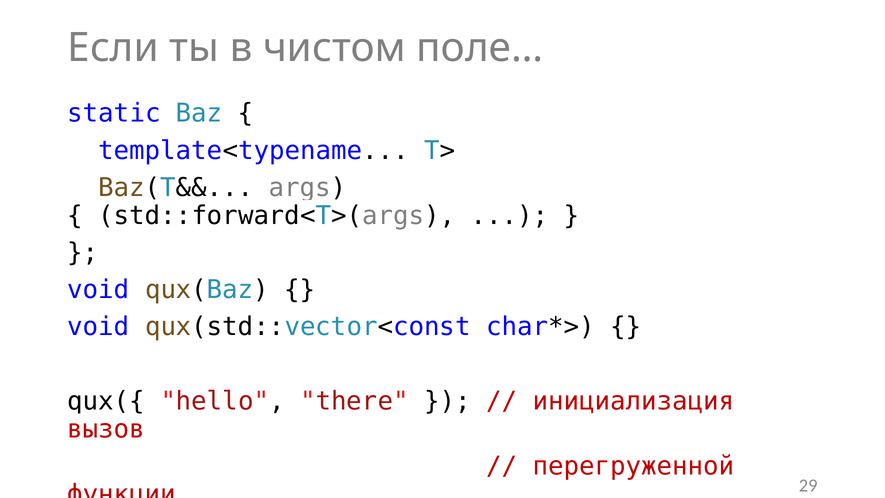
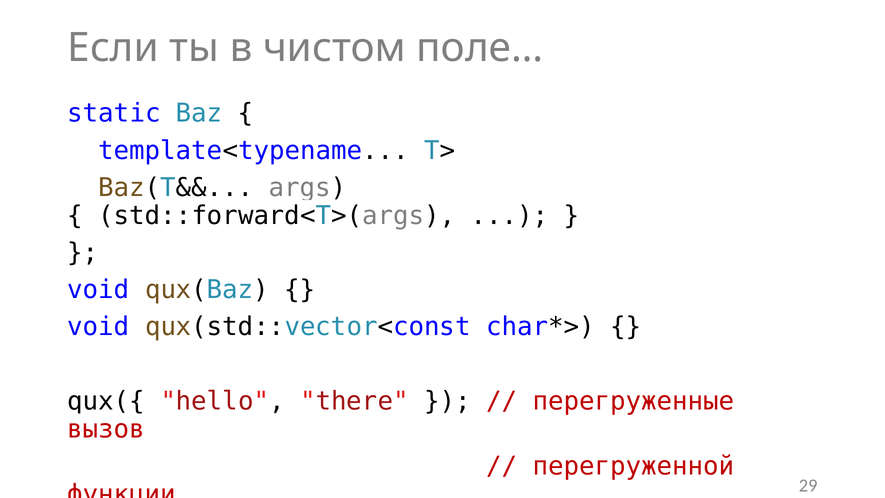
инициализация: инициализация -> перегруженные (633, 401)
